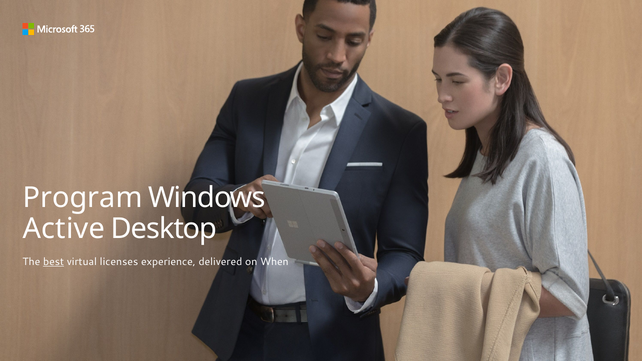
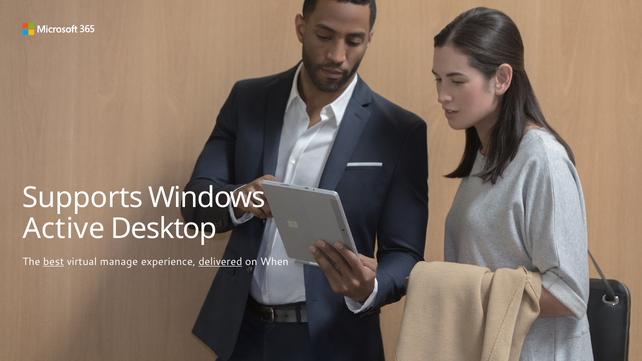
Program: Program -> Supports (83, 198)
licenses: licenses -> manage (119, 262)
delivered underline: none -> present (220, 262)
